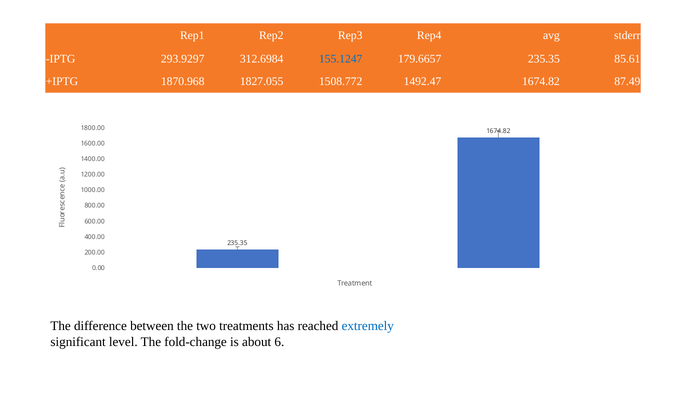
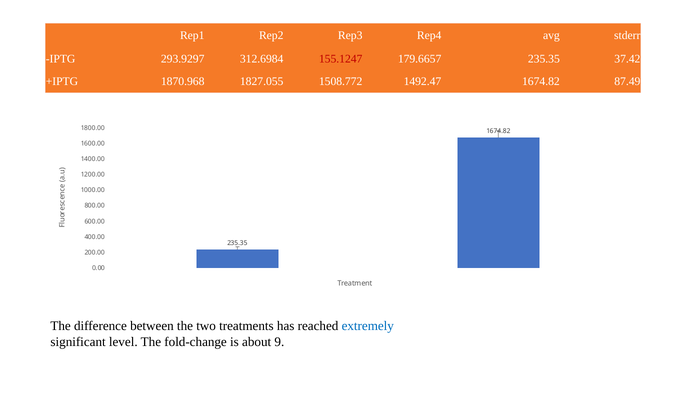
155.1247 colour: blue -> red (341, 59)
85.61: 85.61 -> 37.42 (627, 59)
6: 6 -> 9 (279, 342)
